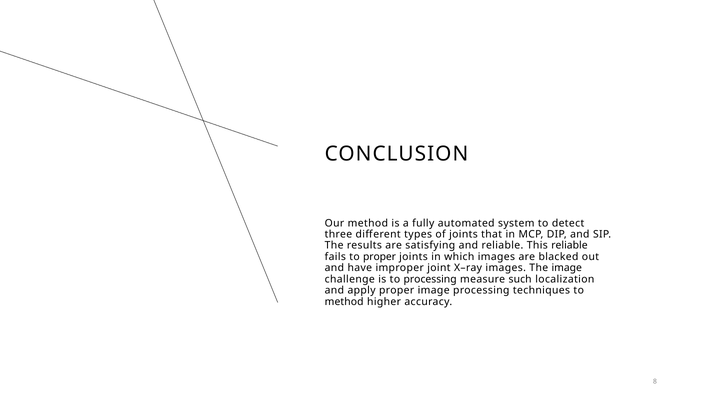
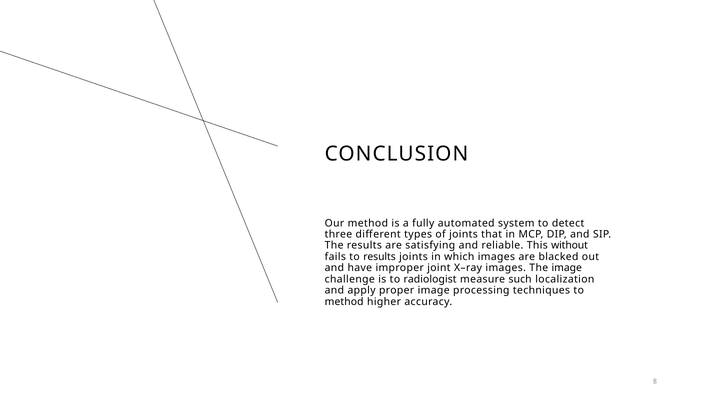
This reliable: reliable -> without (570, 246)
to proper: proper -> results (379, 257)
to processing: processing -> radiologist (430, 279)
